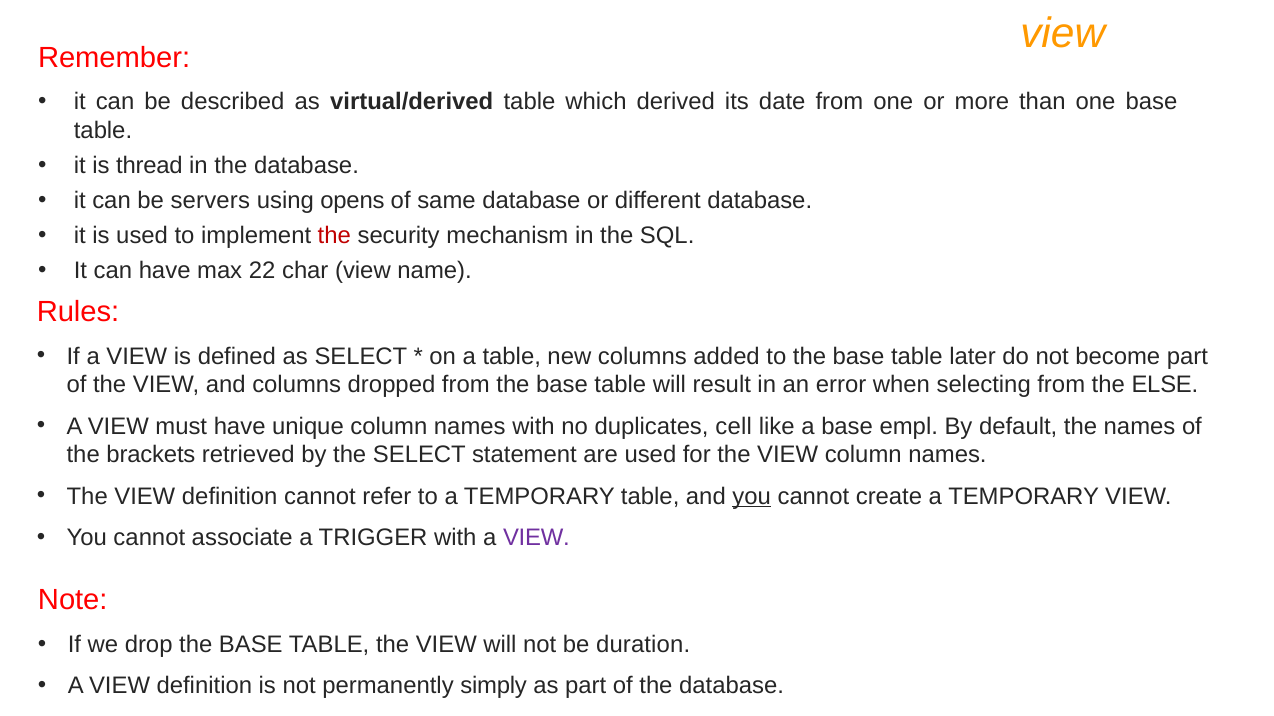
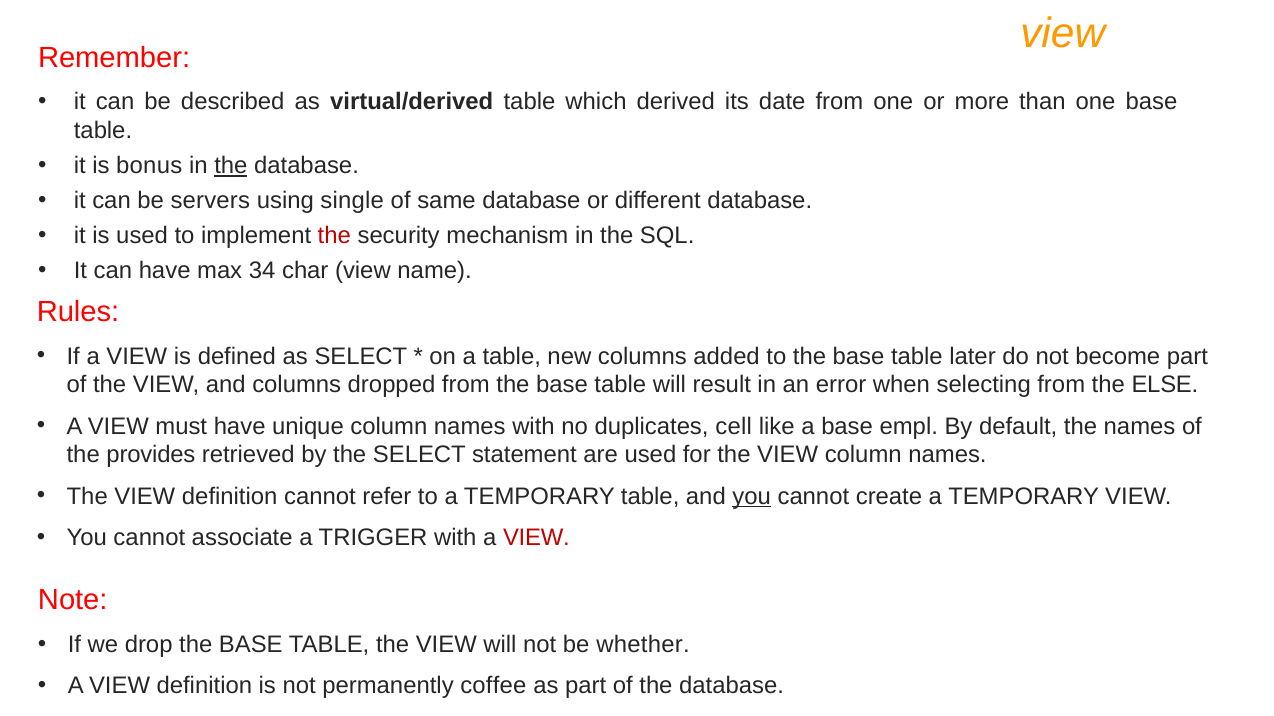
thread: thread -> bonus (149, 166)
the underline: none -> present (231, 166)
opens: opens -> single (352, 201)
22: 22 -> 34 (262, 271)
brackets: brackets -> provides (151, 455)
VIEW colour: purple -> red (536, 538)
duration: duration -> whether (643, 645)
simply: simply -> coffee (493, 686)
